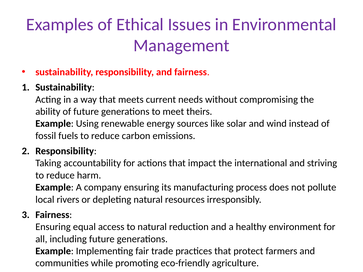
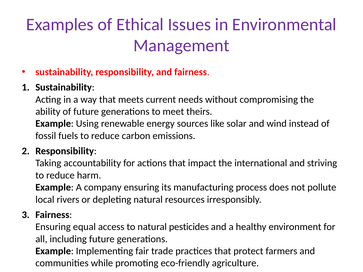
reduction: reduction -> pesticides (189, 227)
